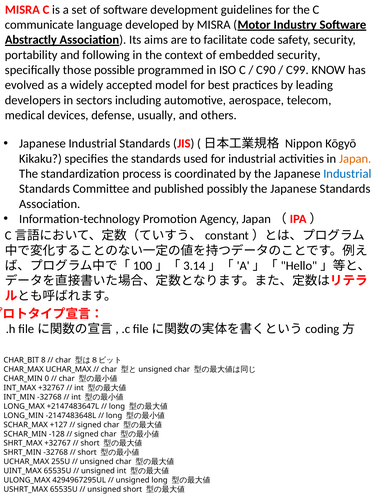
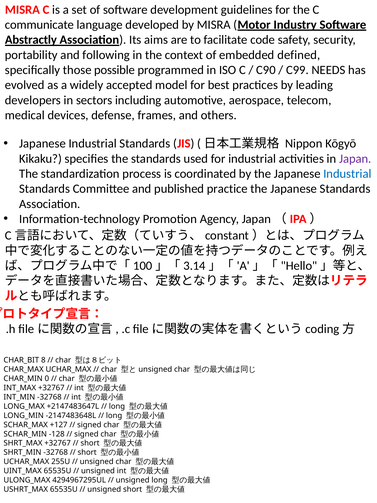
embedded security: security -> defined (299, 55)
KNOW: KNOW -> NEEDS (328, 70)
usually: usually -> frames (157, 115)
Japan colour: orange -> purple (355, 159)
possibly: possibly -> practice (227, 189)
